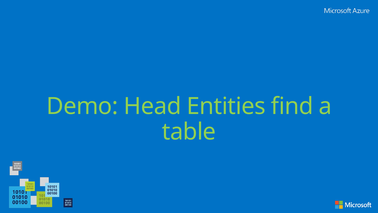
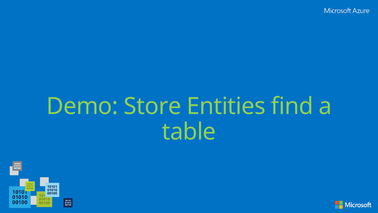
Head: Head -> Store (153, 106)
